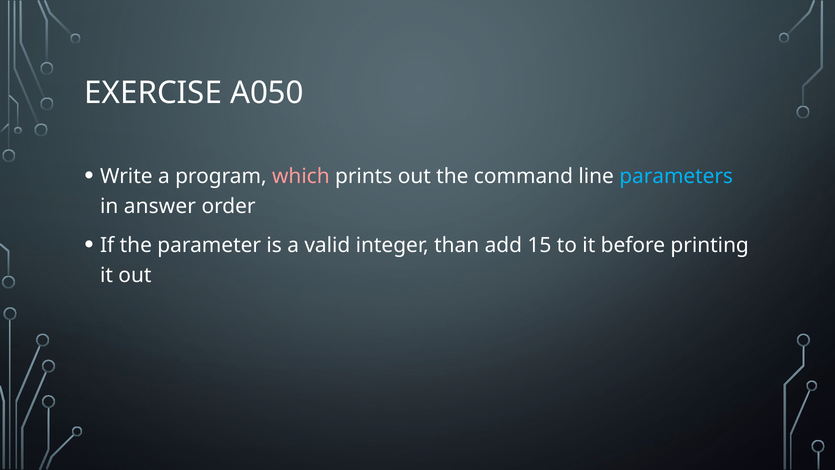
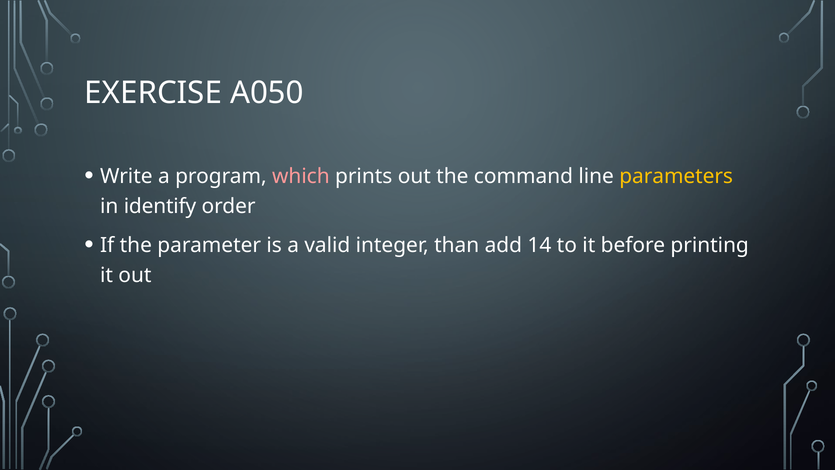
parameters colour: light blue -> yellow (676, 176)
answer: answer -> identify (160, 206)
15: 15 -> 14 (539, 245)
